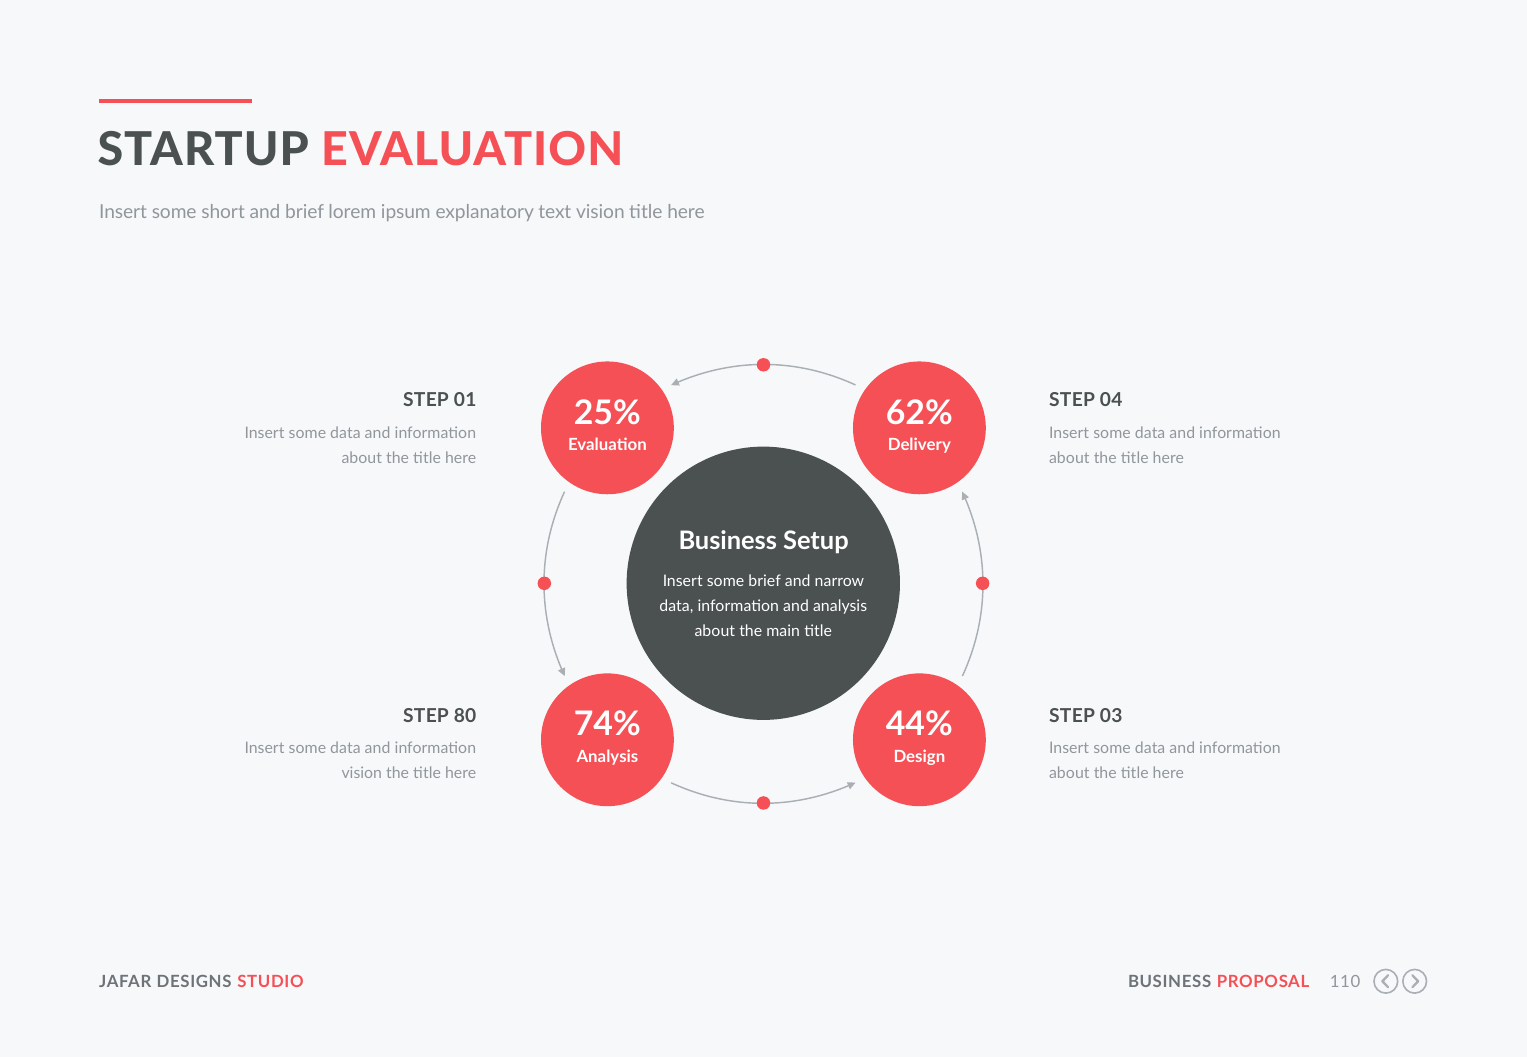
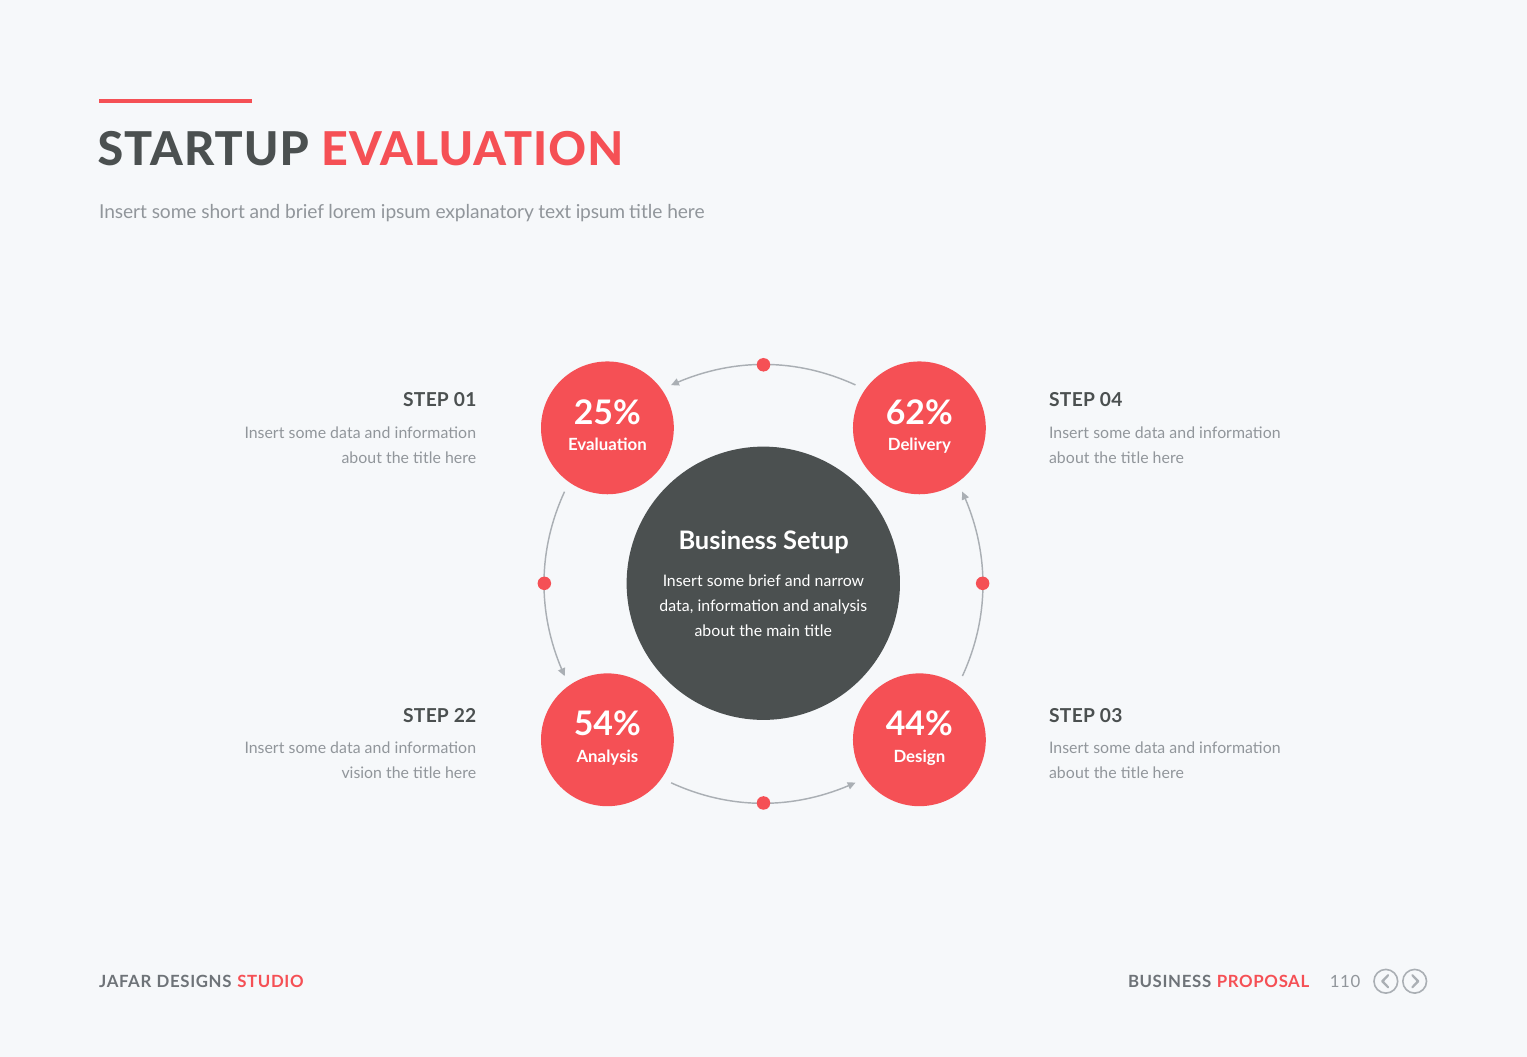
text vision: vision -> ipsum (600, 212)
80: 80 -> 22 (465, 716)
74%: 74% -> 54% (607, 725)
